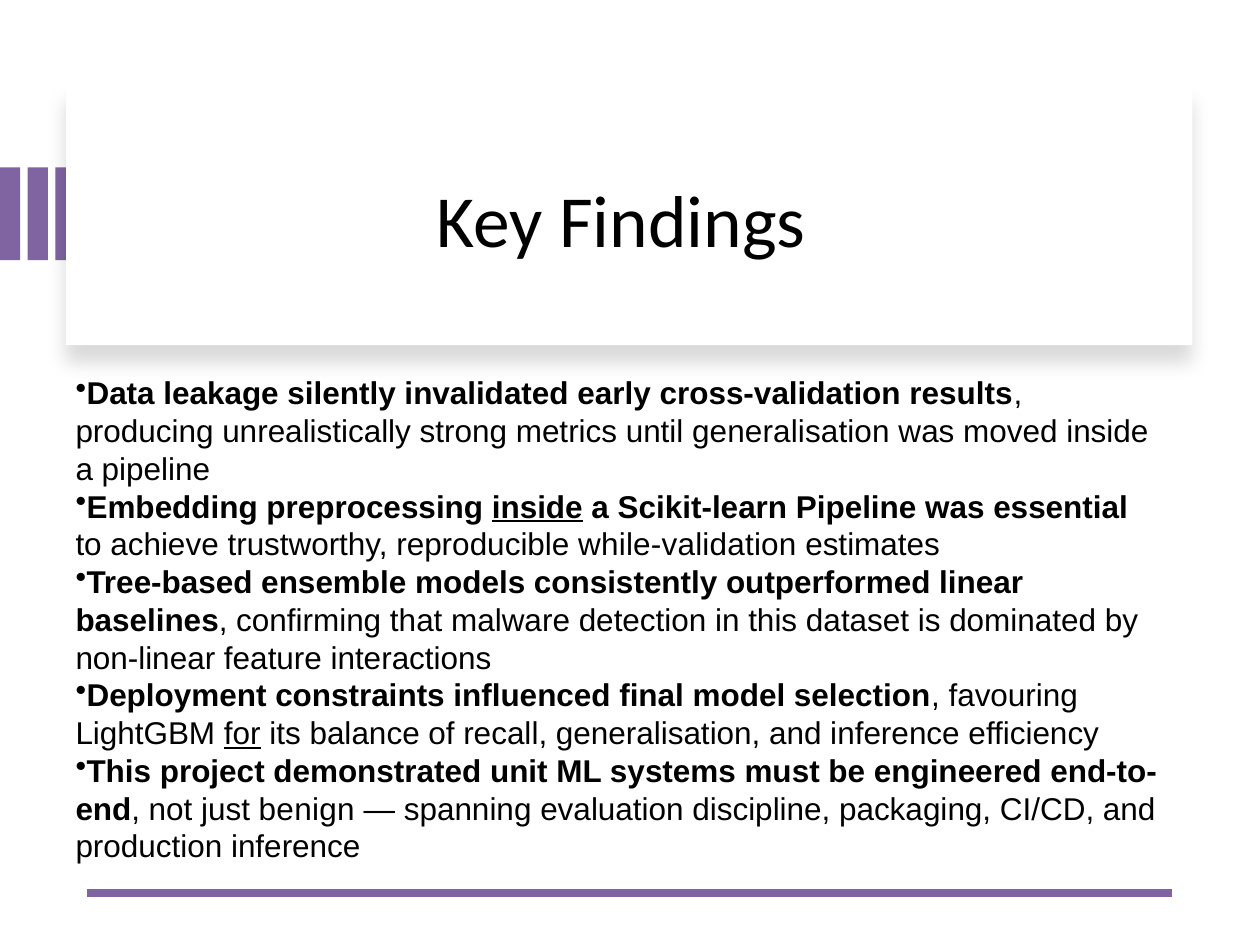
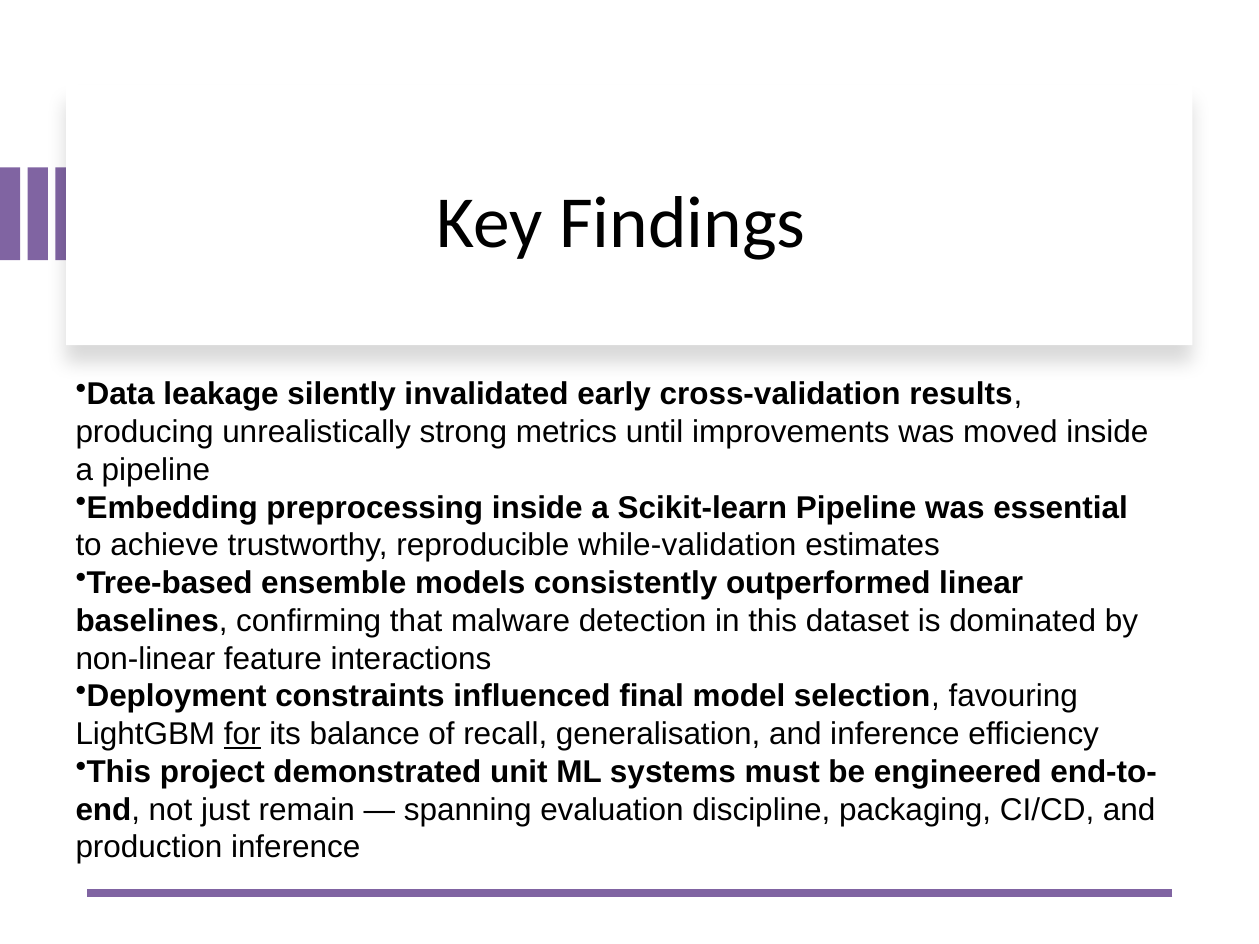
until generalisation: generalisation -> improvements (791, 432)
inside underline: present -> none (537, 508)
benign: benign -> remain (307, 810)
